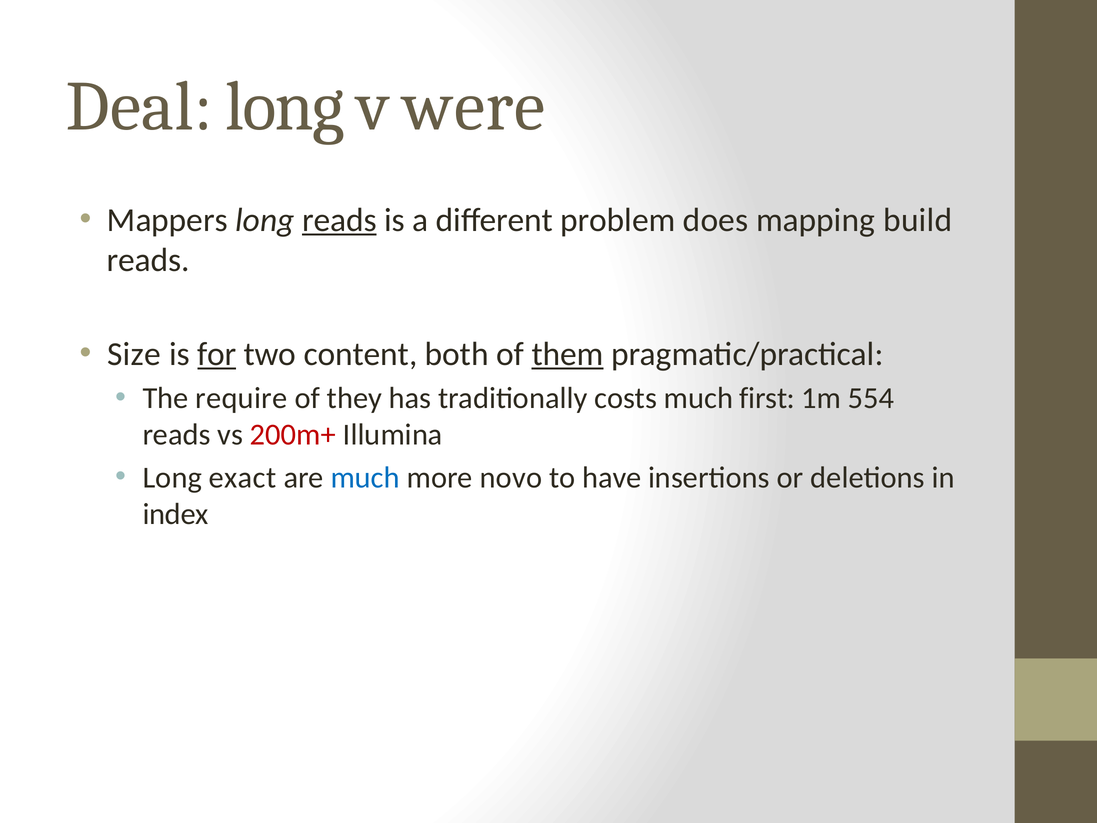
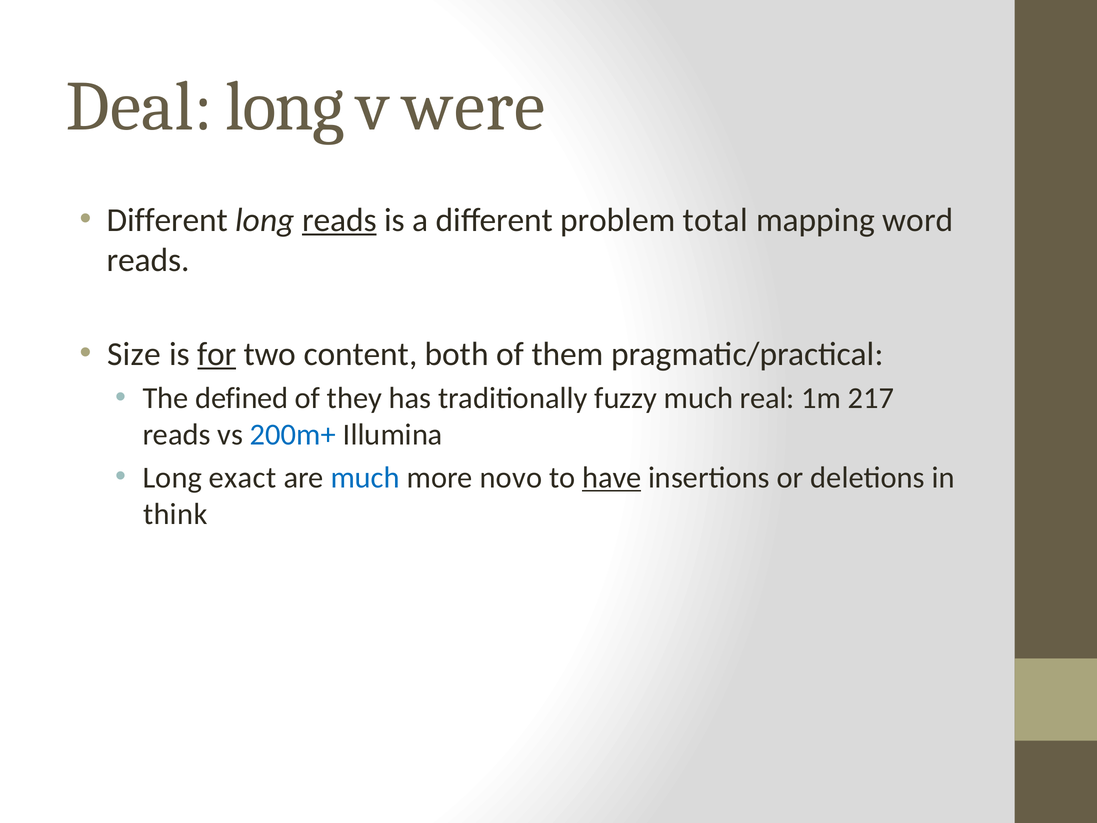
Mappers: Mappers -> Different (167, 220)
does: does -> total (715, 220)
build: build -> word (918, 220)
them underline: present -> none (568, 354)
require: require -> defined (242, 398)
costs: costs -> fuzzy (626, 398)
first: first -> real (767, 398)
554: 554 -> 217 (871, 398)
200m+ colour: red -> blue (293, 435)
have underline: none -> present (612, 477)
index: index -> think (175, 514)
